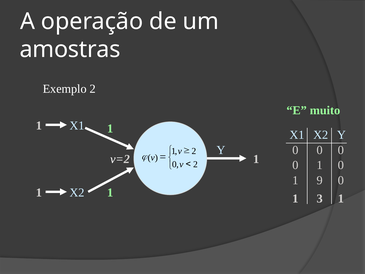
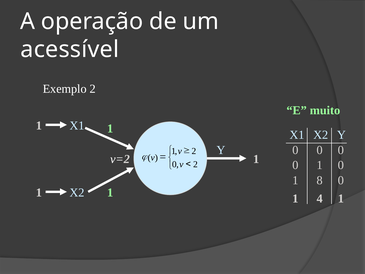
amostras: amostras -> acessível (70, 49)
9: 9 -> 8 (320, 180)
3: 3 -> 4 (320, 199)
